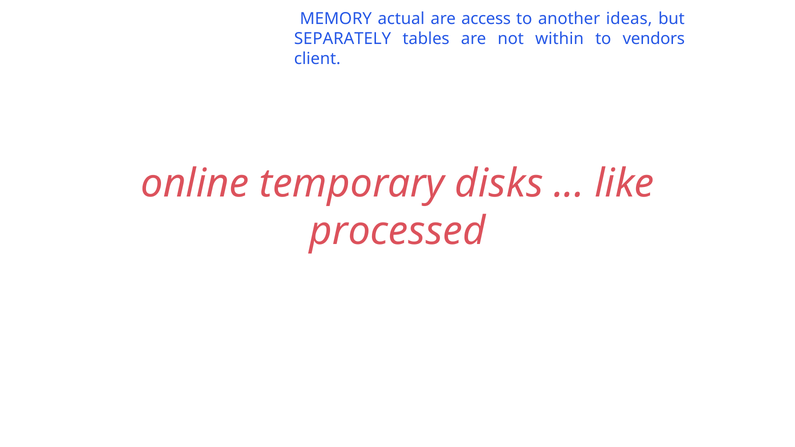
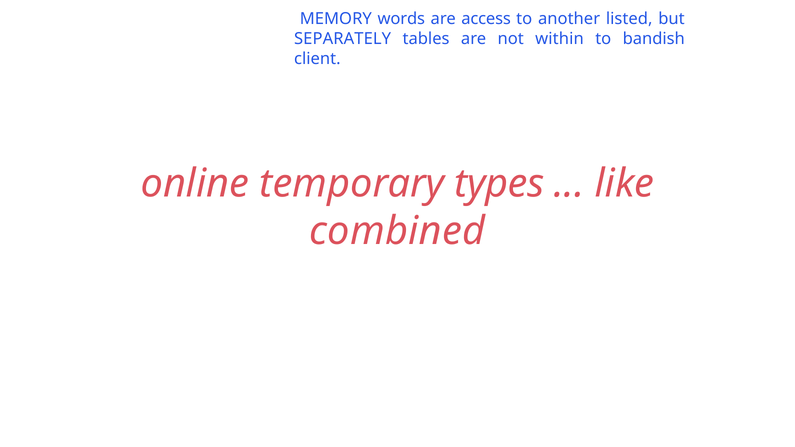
actual: actual -> words (401, 19)
ideas: ideas -> listed (629, 19)
vendors: vendors -> bandish (654, 39)
disks: disks -> types (499, 184)
processed: processed -> combined (397, 231)
